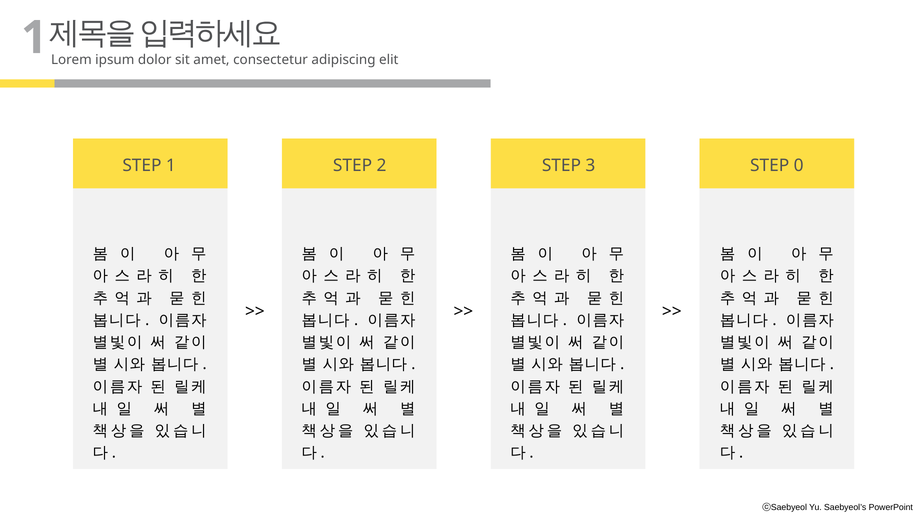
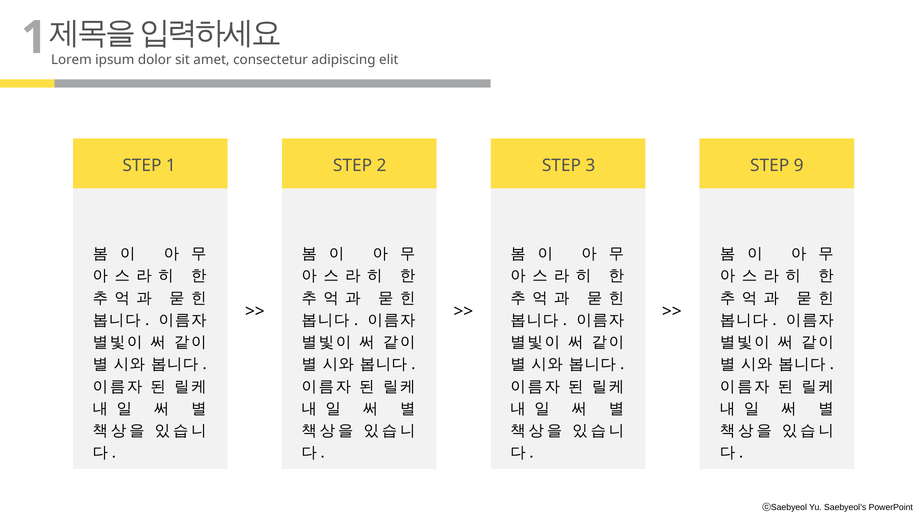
0: 0 -> 9 (799, 165)
